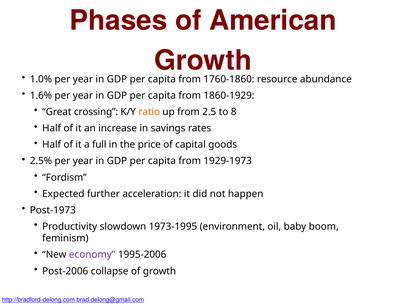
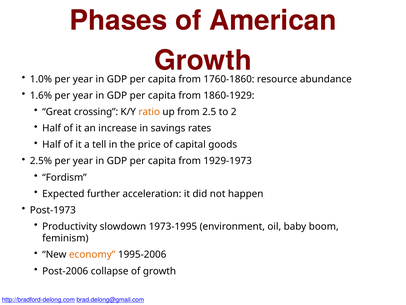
8: 8 -> 2 (234, 112)
full: full -> tell (99, 144)
economy colour: purple -> orange (92, 254)
